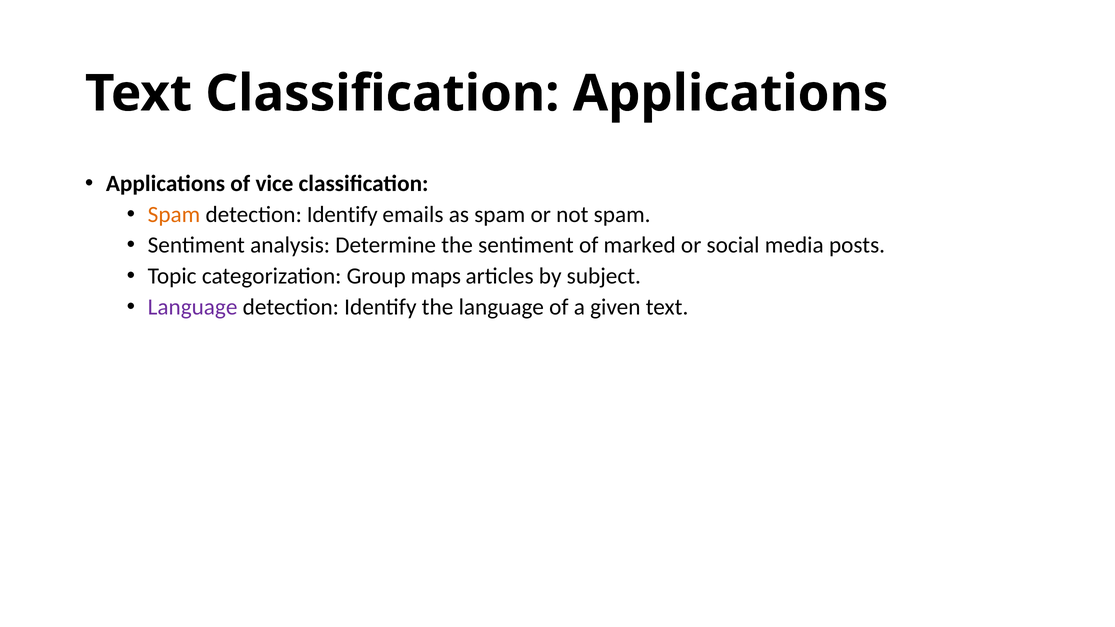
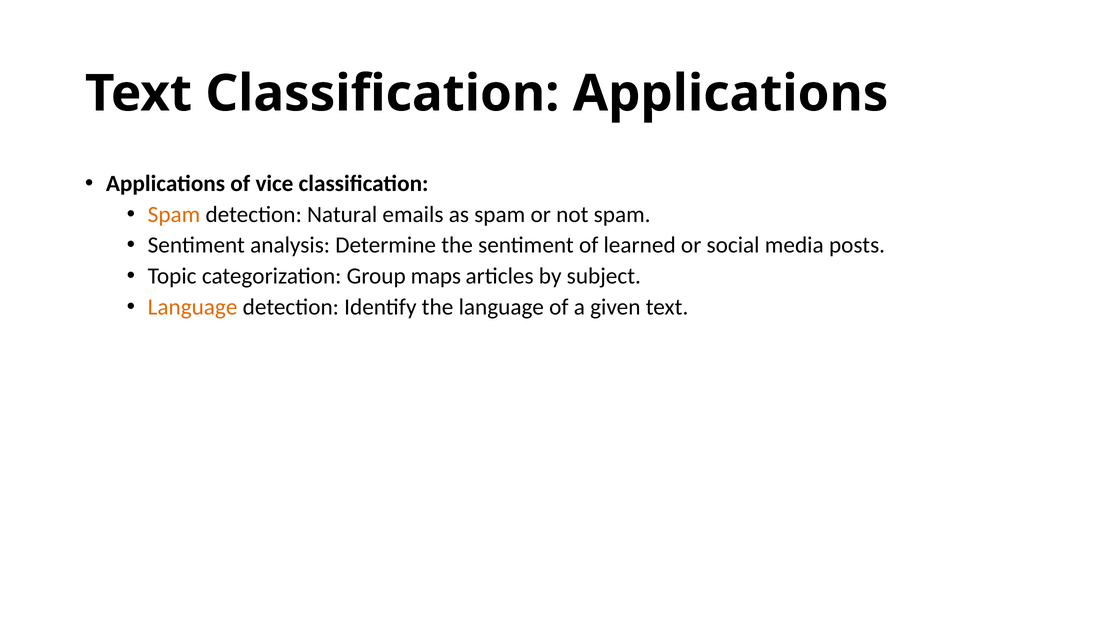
Identify: Identify -> Natural (342, 214)
marked: marked -> learned (640, 245)
Language colour: purple -> orange (193, 307)
